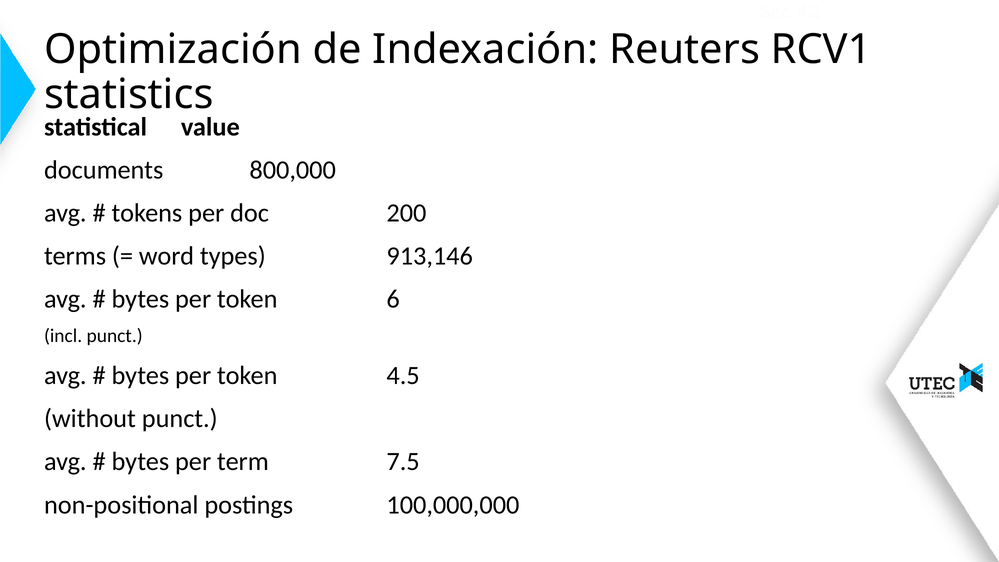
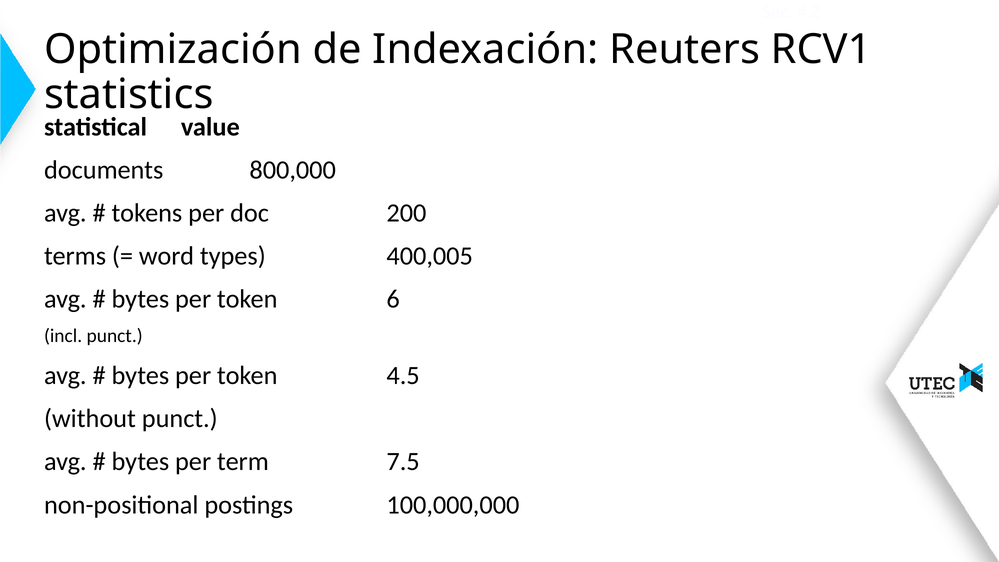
913,146: 913,146 -> 400,005 (430, 256)
